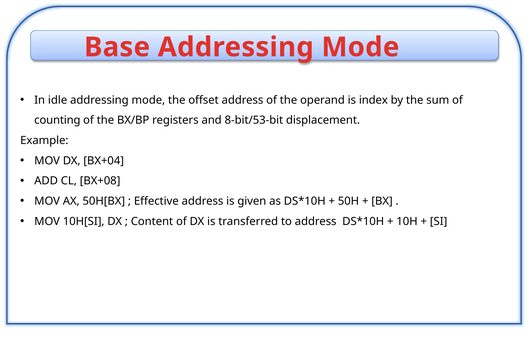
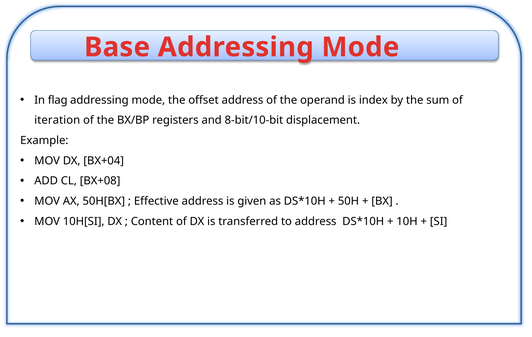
idle: idle -> flag (58, 100)
counting: counting -> iteration (57, 121)
8-bit/53-bit: 8-bit/53-bit -> 8-bit/10-bit (254, 121)
